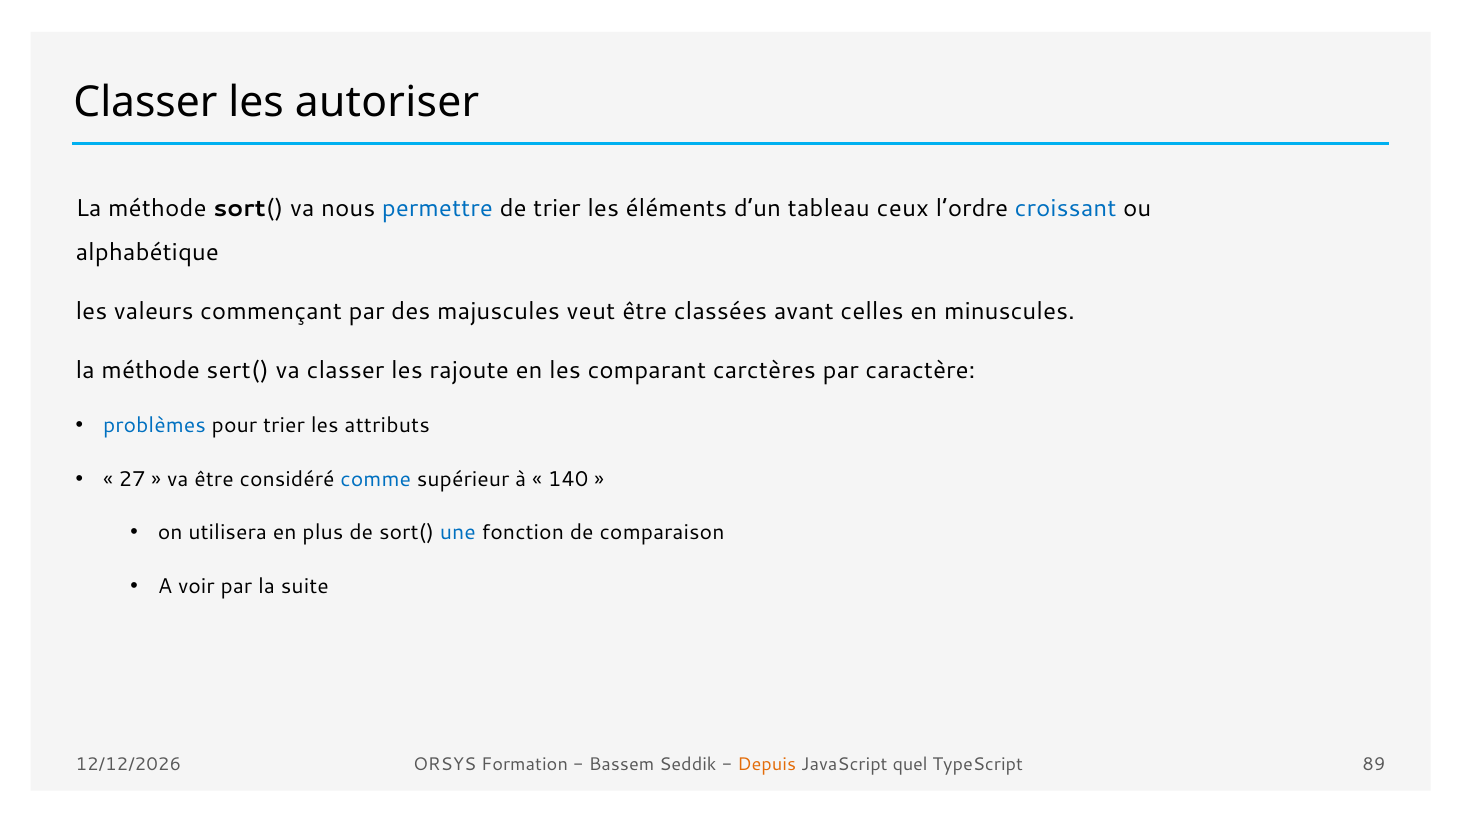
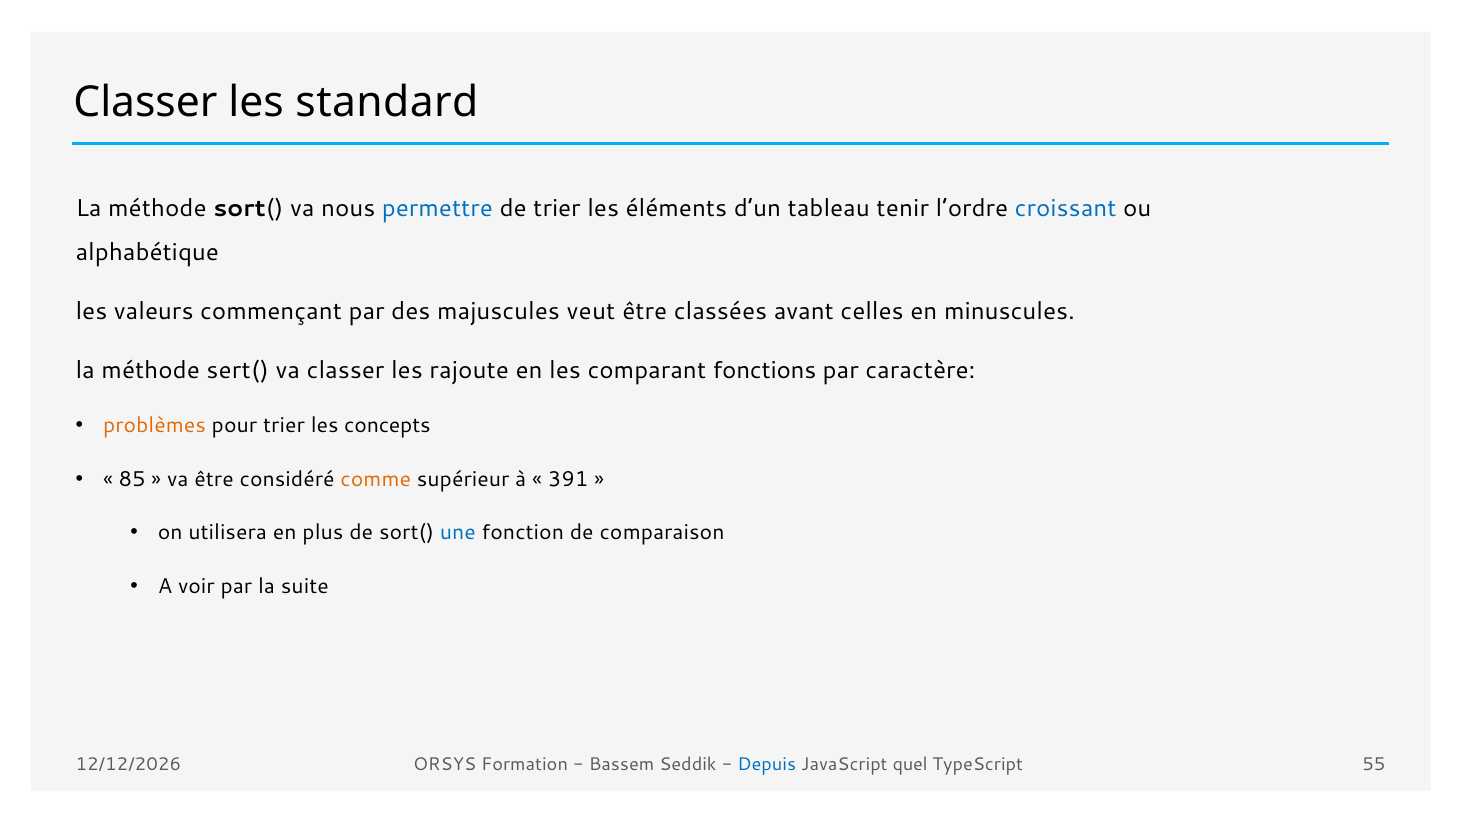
autoriser: autoriser -> standard (387, 102)
ceux: ceux -> tenir (903, 208)
carctères: carctères -> fonctions (765, 370)
problèmes colour: blue -> orange (154, 425)
attributs: attributs -> concepts (387, 425)
27: 27 -> 85 (132, 479)
comme colour: blue -> orange (376, 479)
140: 140 -> 391 (568, 479)
Depuis colour: orange -> blue (767, 765)
89: 89 -> 55 (1374, 765)
